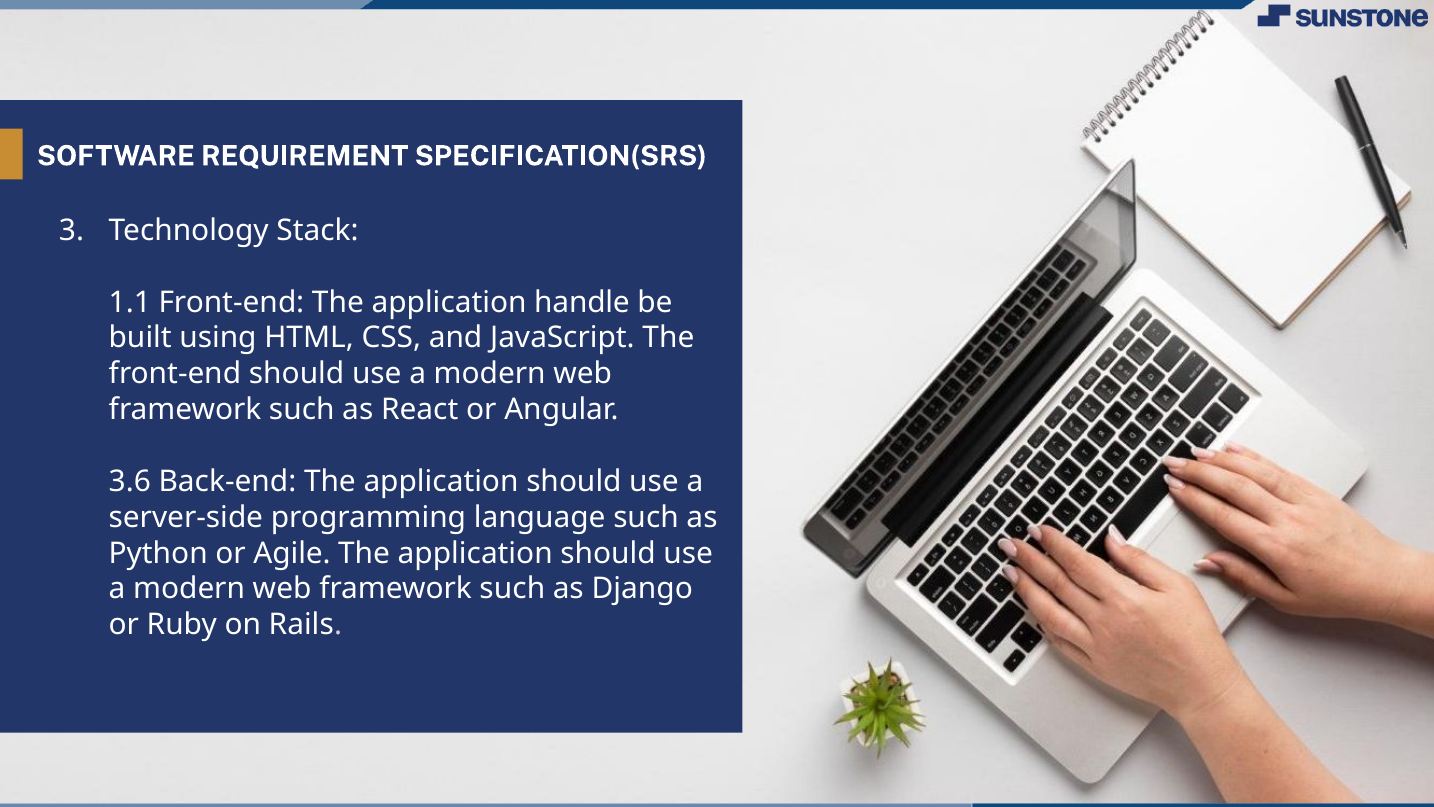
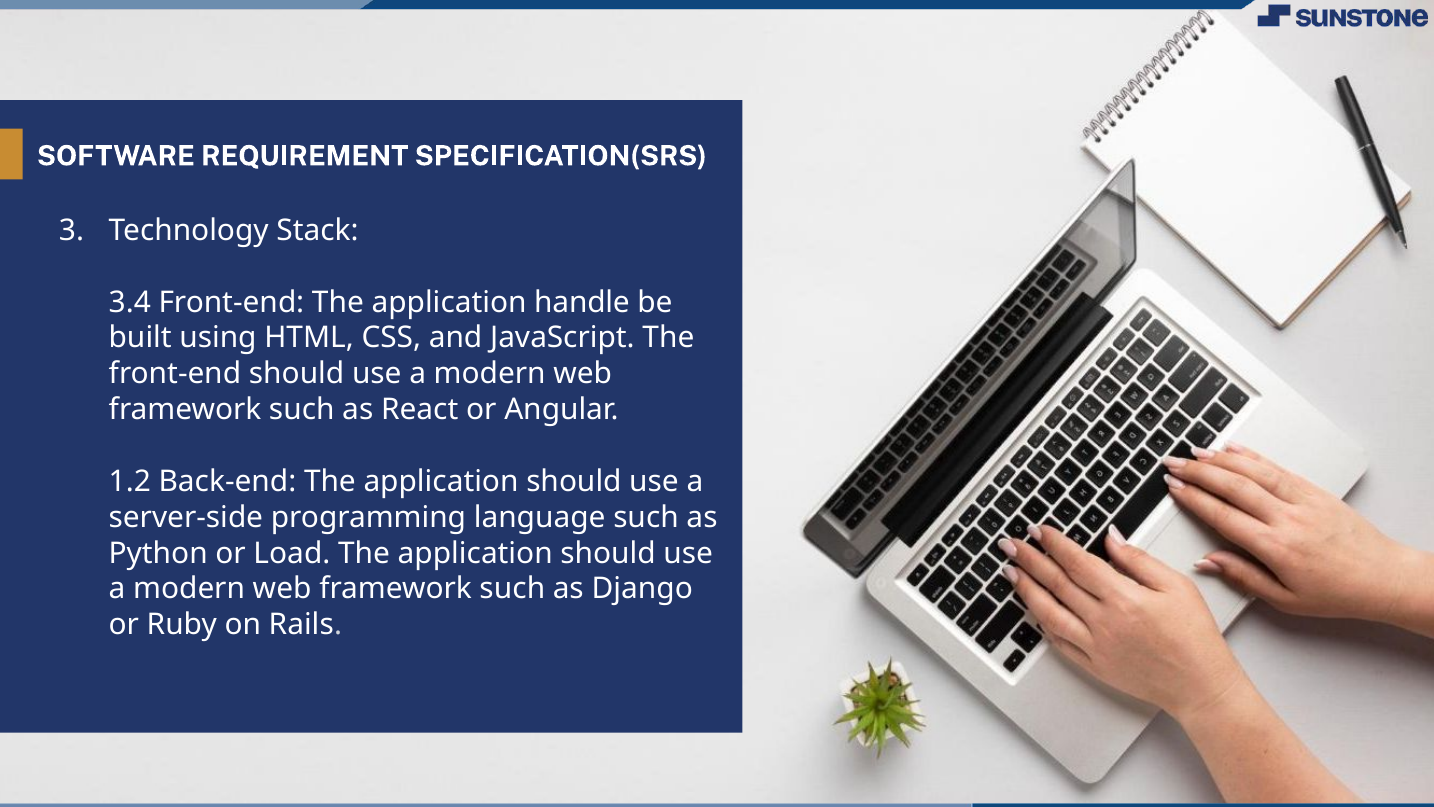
1.1: 1.1 -> 3.4 (130, 302)
3.6: 3.6 -> 1.2 (130, 481)
Agile: Agile -> Load (292, 553)
